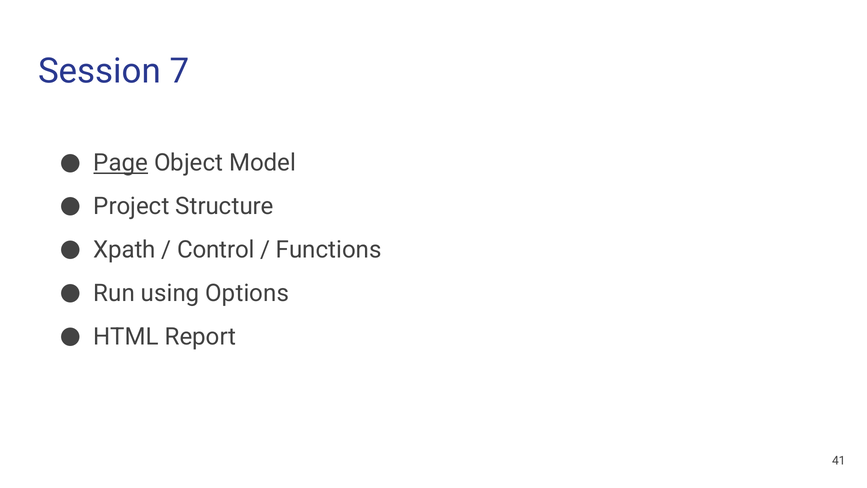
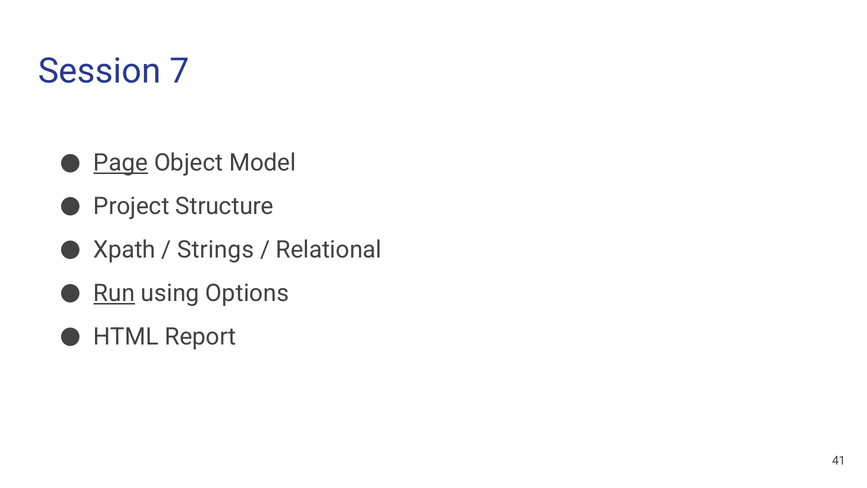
Control: Control -> Strings (216, 250)
Functions: Functions -> Relational (329, 250)
Run underline: none -> present (114, 293)
